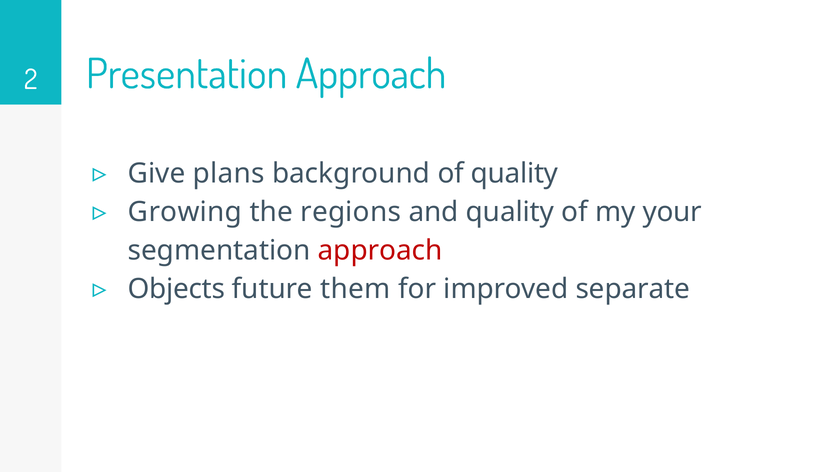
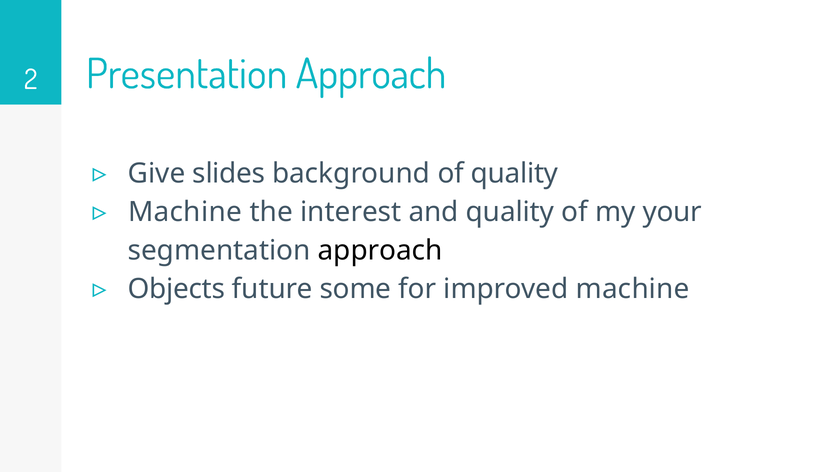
plans: plans -> slides (229, 173)
Growing: Growing -> Machine (185, 212)
regions: regions -> interest (351, 212)
approach colour: red -> black (380, 250)
them: them -> some (356, 289)
improved separate: separate -> machine (633, 289)
